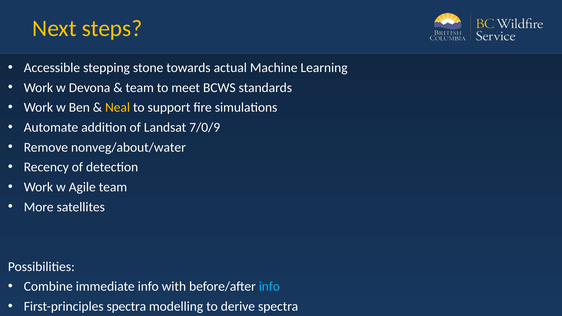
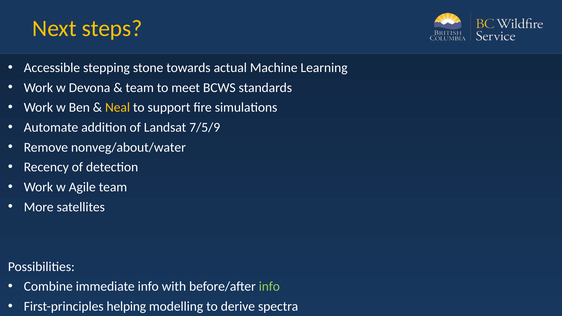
7/0/9: 7/0/9 -> 7/5/9 (205, 127)
info colour: light blue -> light green (269, 287)
First-principles spectra: spectra -> helping (126, 306)
